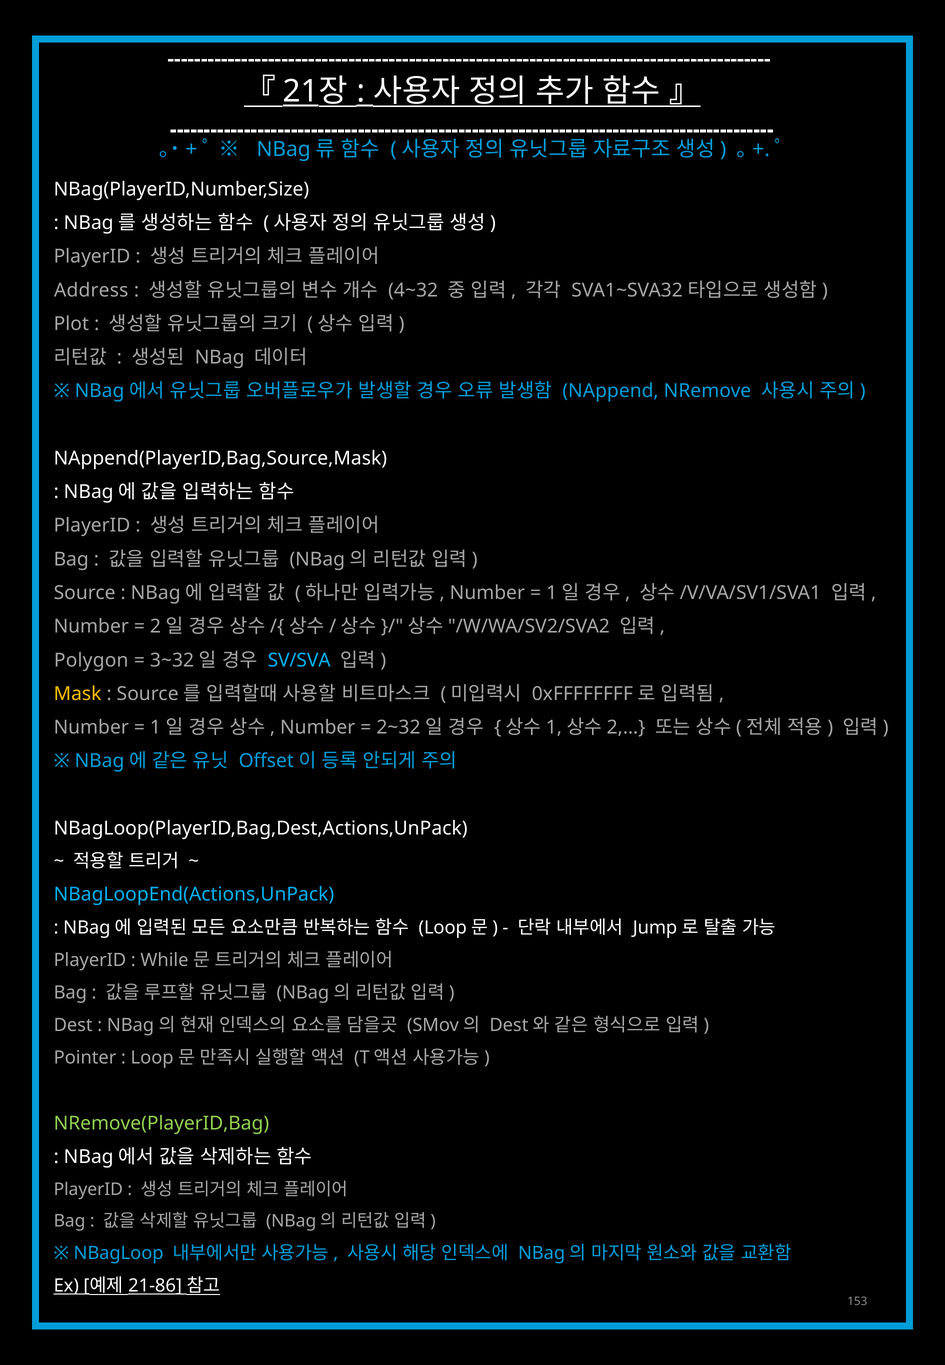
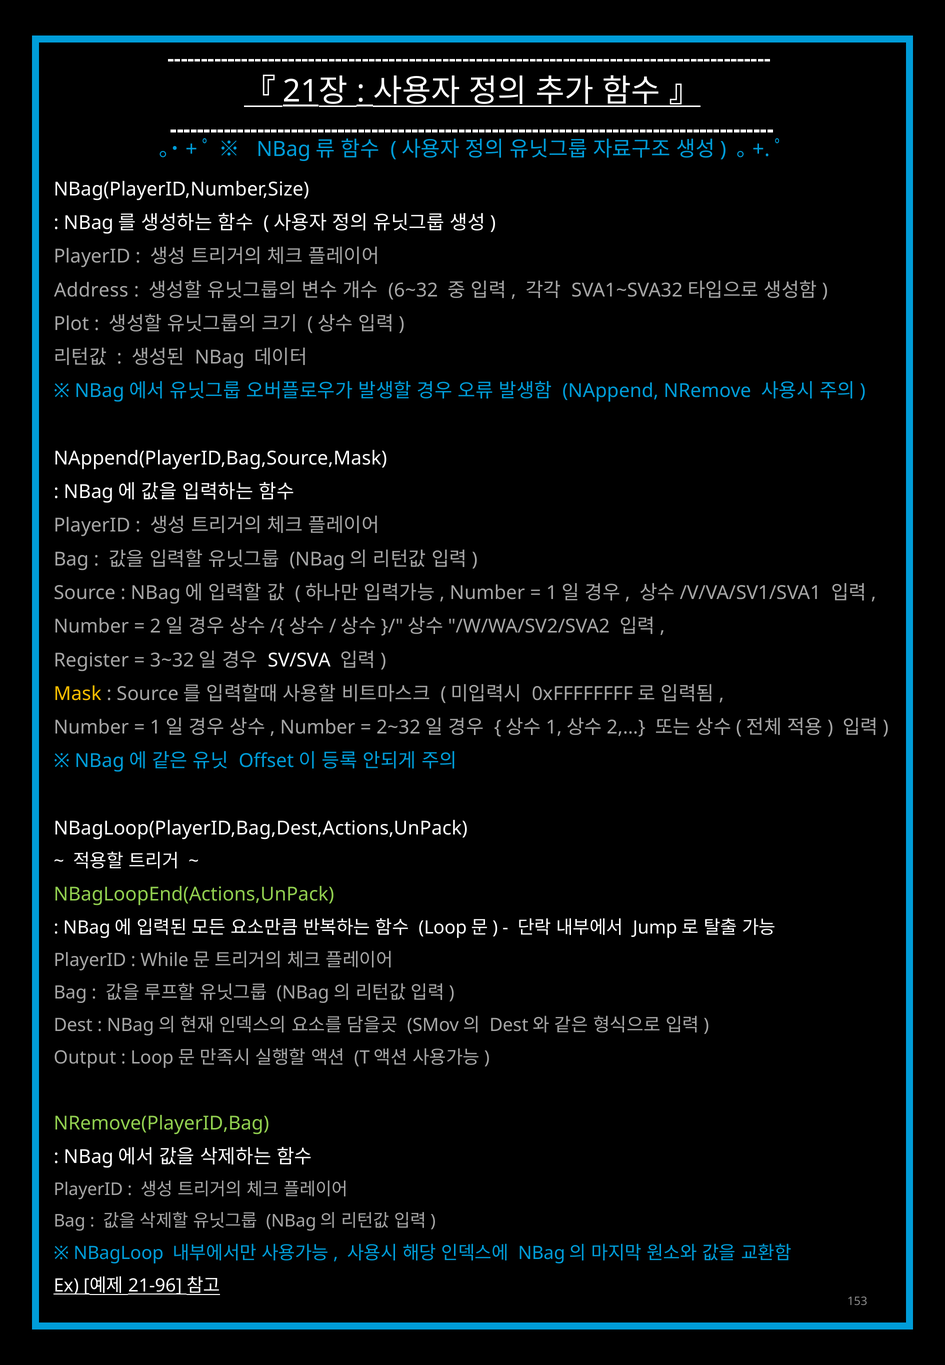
4~32: 4~32 -> 6~32 (413, 290)
Polygon: Polygon -> Register (91, 660)
SV/SVA colour: light blue -> white (299, 660)
NBagLoopEnd(Actions,UnPack colour: light blue -> light green (194, 895)
Pointer: Pointer -> Output (85, 1058)
21-86: 21-86 -> 21-96 (155, 1286)
